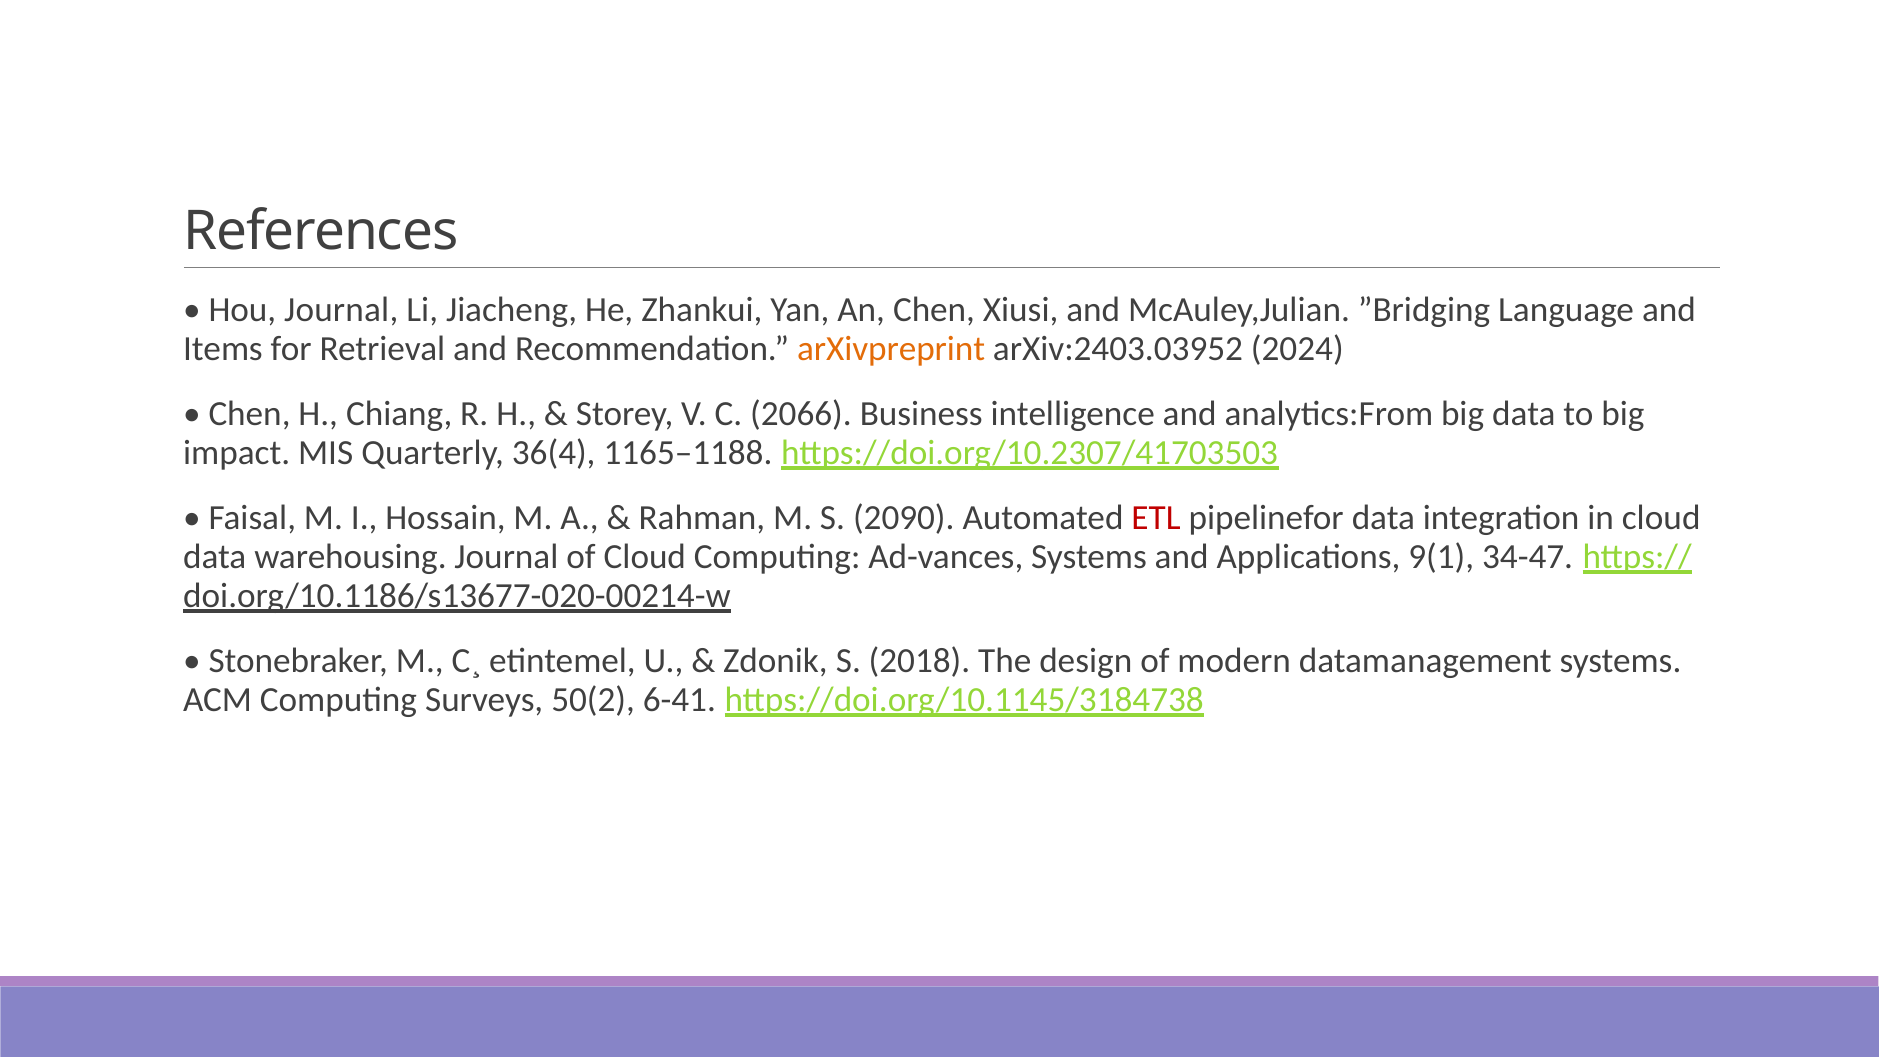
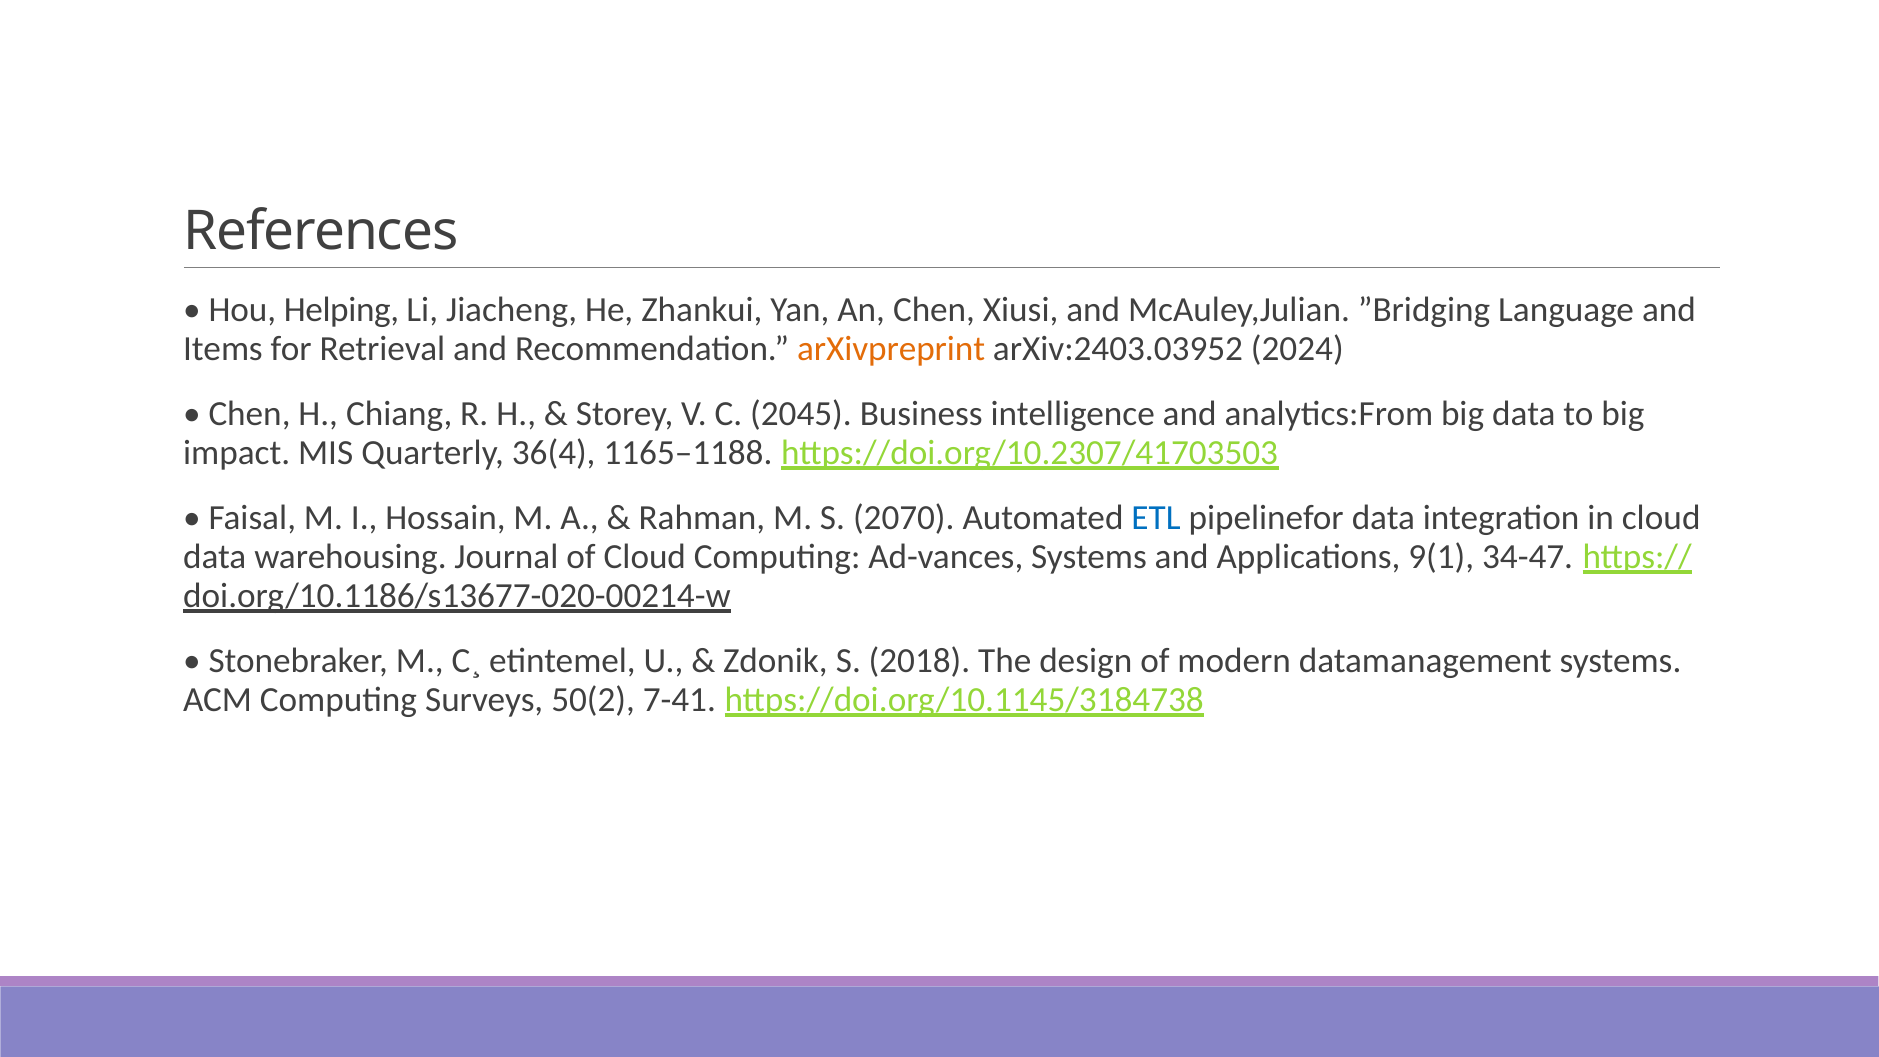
Hou Journal: Journal -> Helping (341, 310)
2066: 2066 -> 2045 (801, 414)
2090: 2090 -> 2070 (904, 518)
ETL colour: red -> blue (1156, 518)
6-41: 6-41 -> 7-41 (679, 700)
